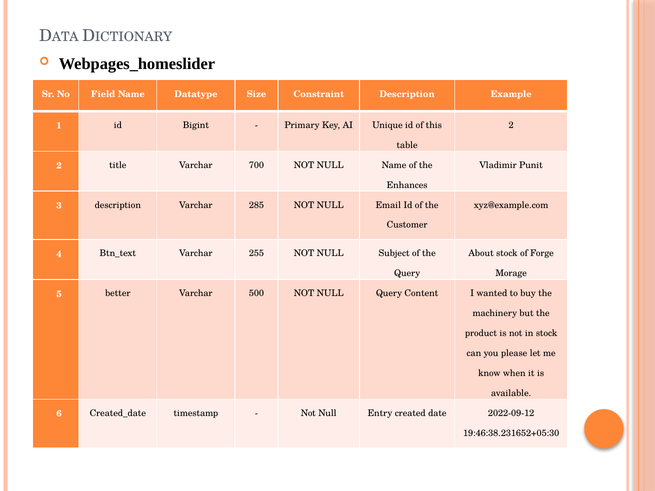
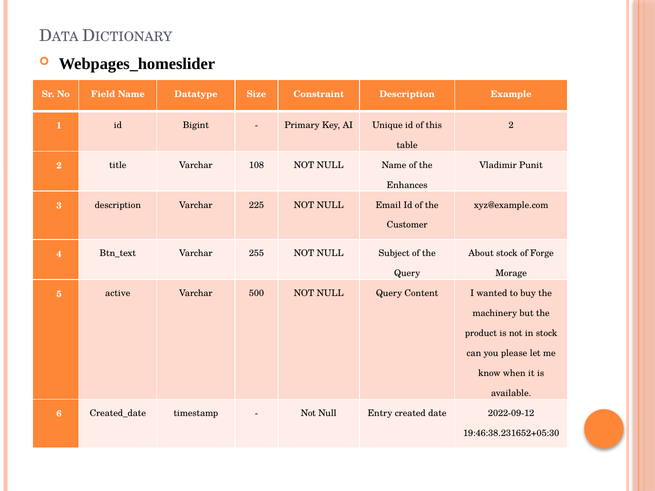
700: 700 -> 108 (256, 165)
285: 285 -> 225 (256, 205)
better: better -> active (118, 294)
